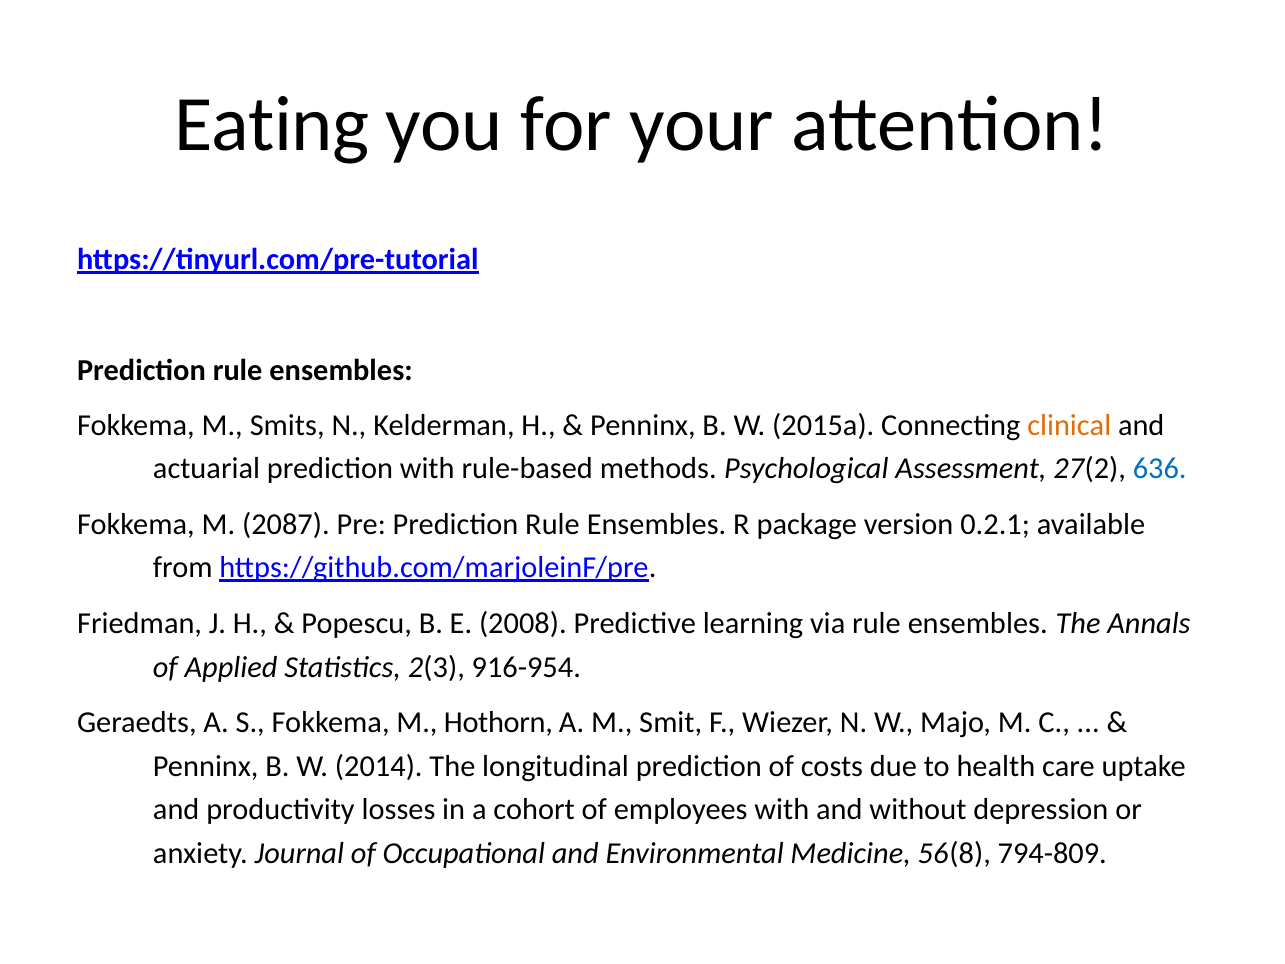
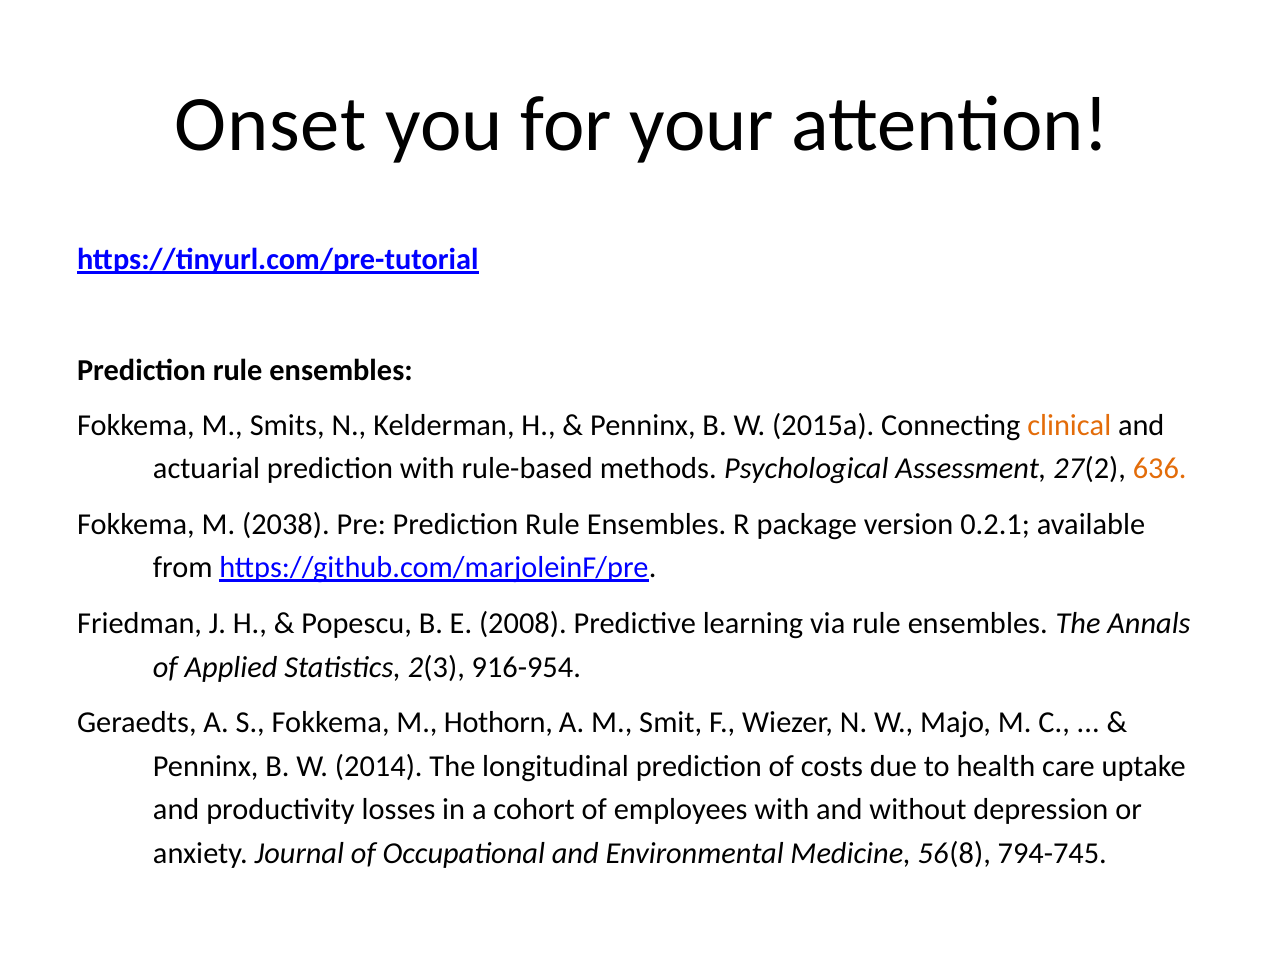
Eating: Eating -> Onset (271, 124)
636 colour: blue -> orange (1160, 469)
2087: 2087 -> 2038 (286, 524)
794-809: 794-809 -> 794-745 (1052, 853)
